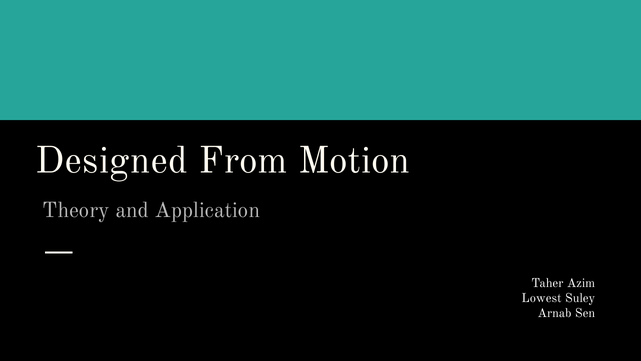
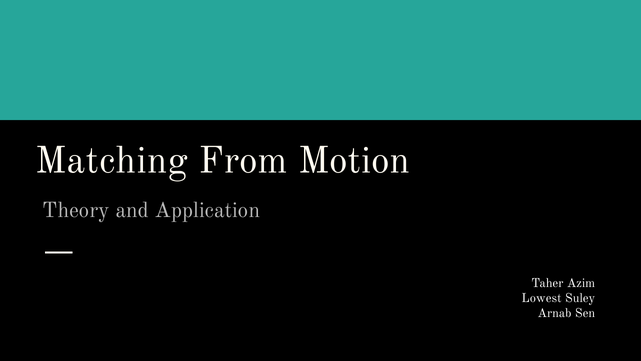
Designed: Designed -> Matching (111, 160)
